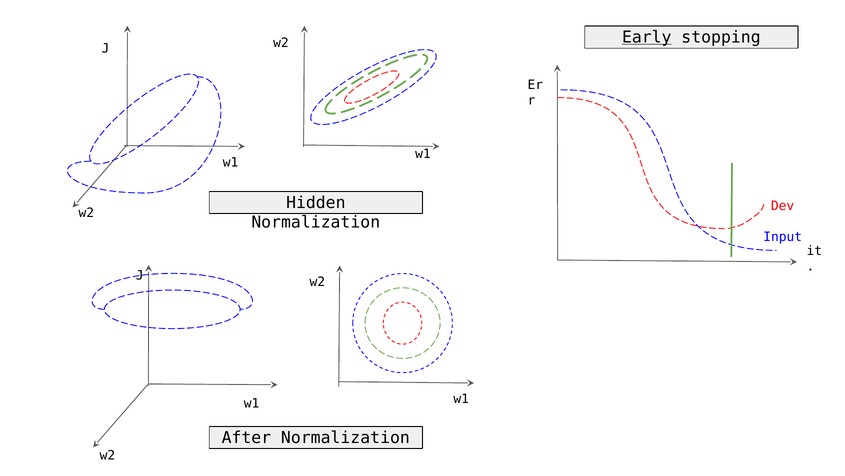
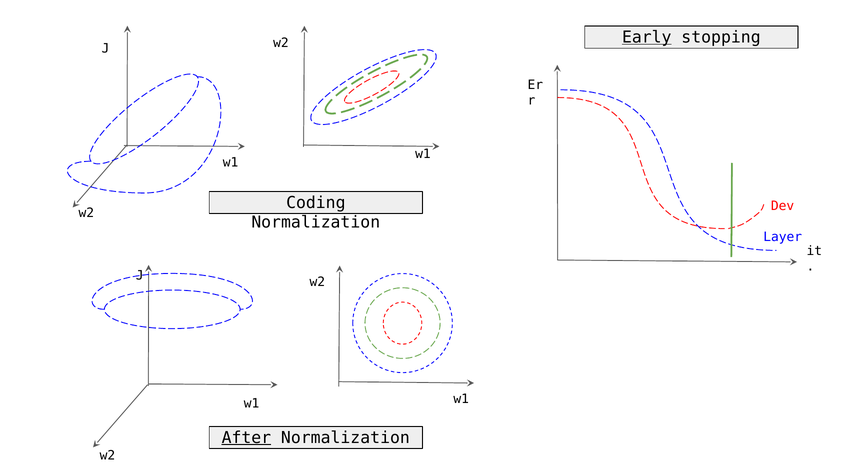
Hidden: Hidden -> Coding (316, 202)
Input: Input -> Layer (783, 237)
After underline: none -> present (246, 437)
